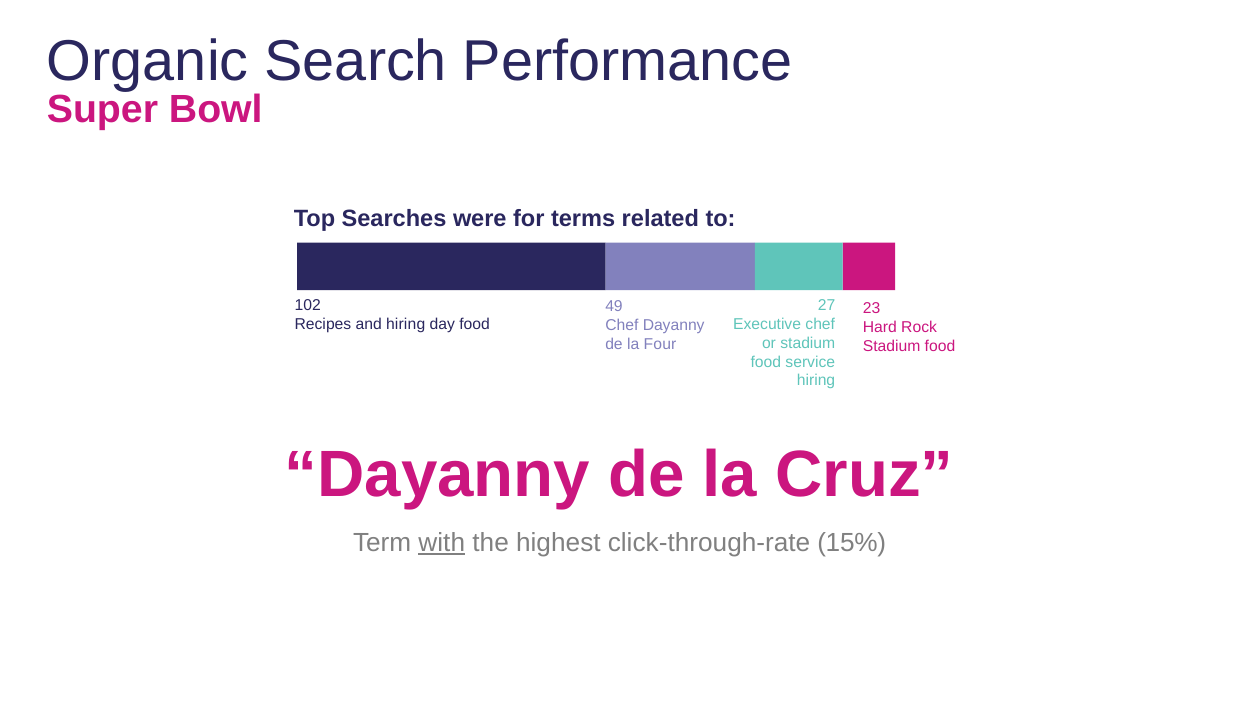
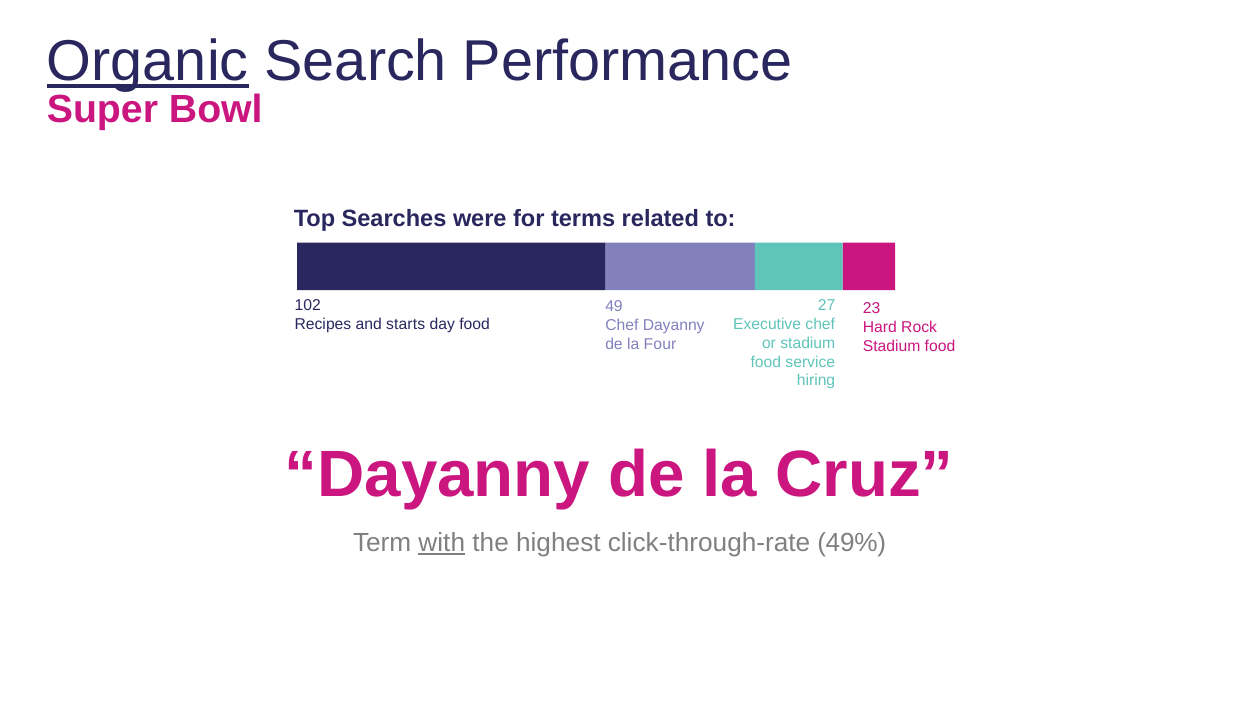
Organic underline: none -> present (148, 61)
and hiring: hiring -> starts (406, 324)
15%: 15% -> 49% (852, 543)
